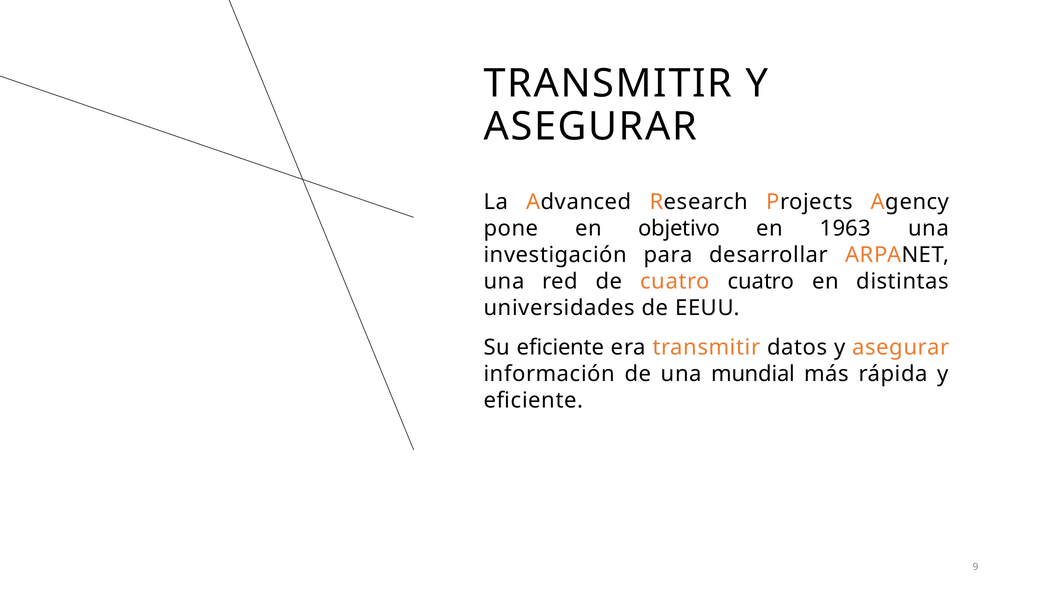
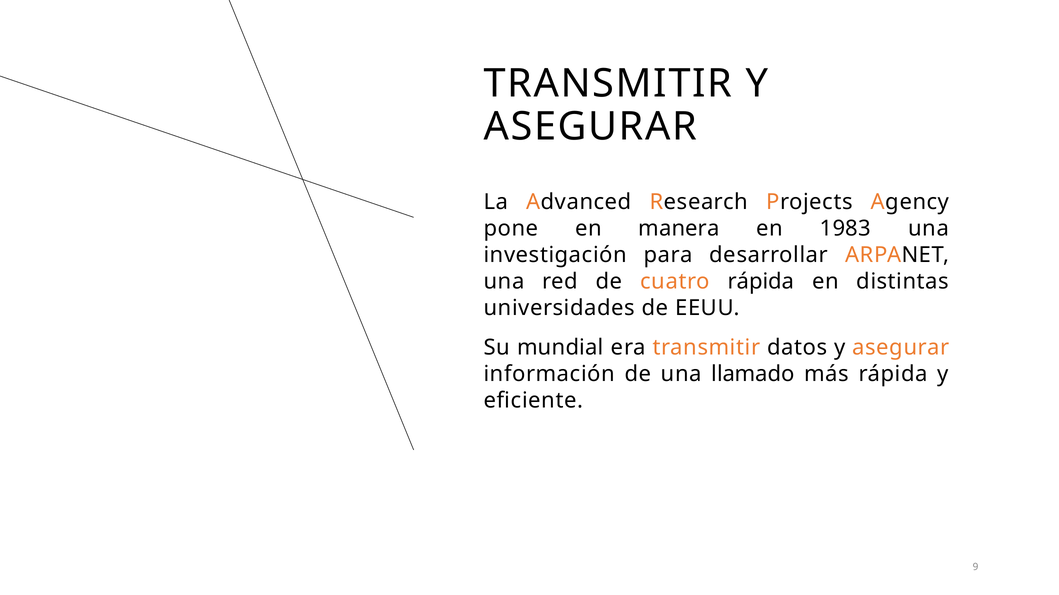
objetivo: objetivo -> manera (679, 229)
1963: 1963 -> 1983 (845, 229)
cuatro cuatro: cuatro -> rápida (761, 282)
Su eficiente: eficiente -> mundial (560, 348)
mundial: mundial -> llamado (753, 375)
